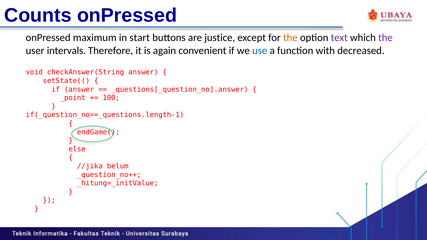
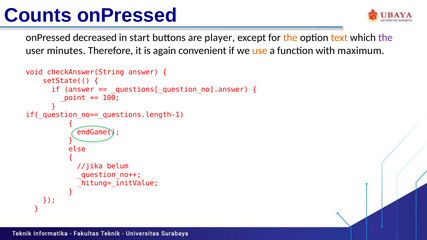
maximum: maximum -> decreased (95, 38)
justice: justice -> player (220, 38)
text colour: purple -> orange (339, 38)
intervals: intervals -> minutes (66, 51)
use colour: blue -> orange (260, 51)
decreased: decreased -> maximum (361, 51)
